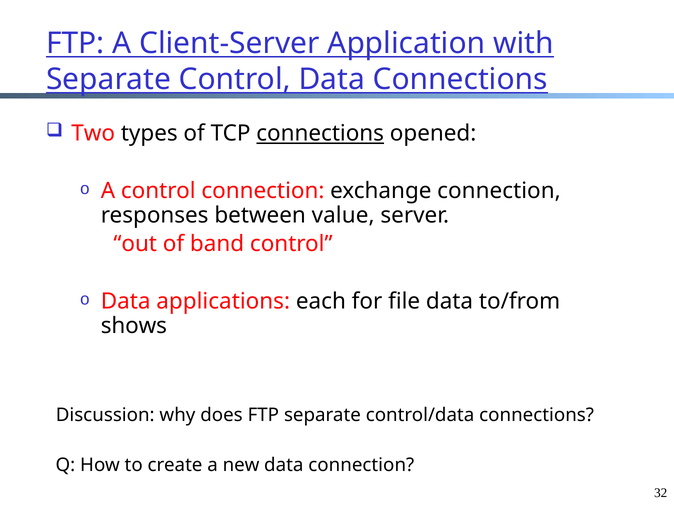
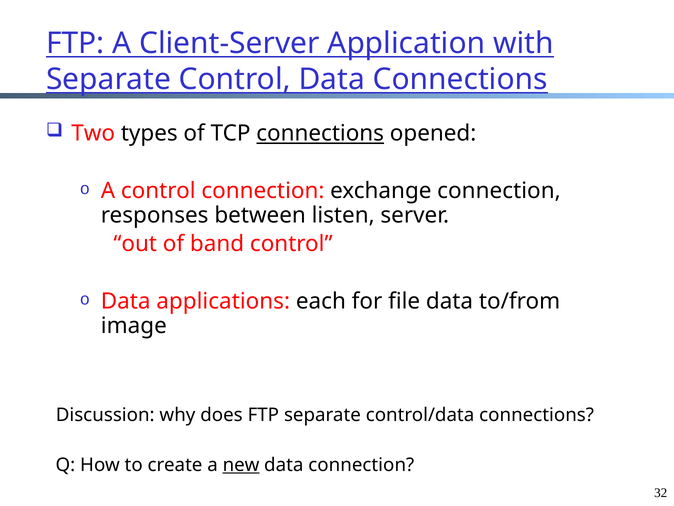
value: value -> listen (343, 215)
shows: shows -> image (134, 326)
new underline: none -> present (241, 465)
